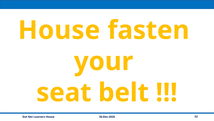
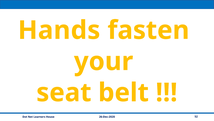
House: House -> Hands (59, 30)
